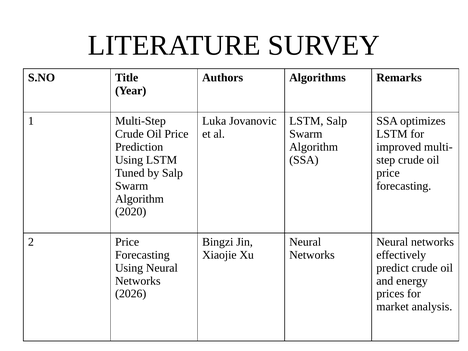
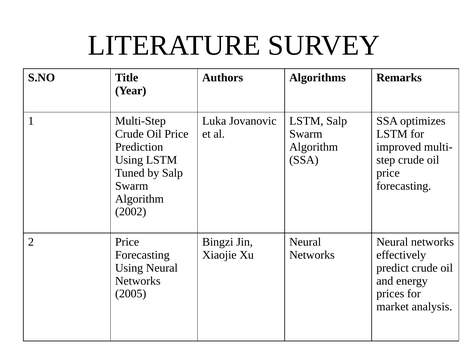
2020: 2020 -> 2002 (131, 212)
2026: 2026 -> 2005 (131, 294)
